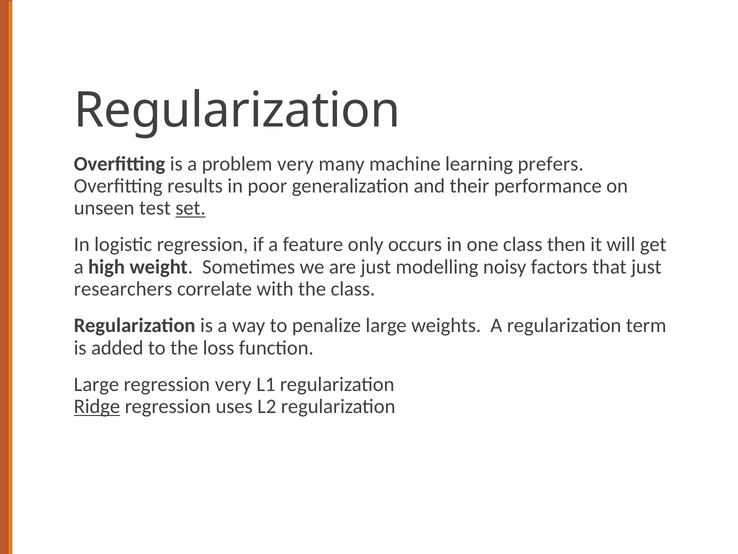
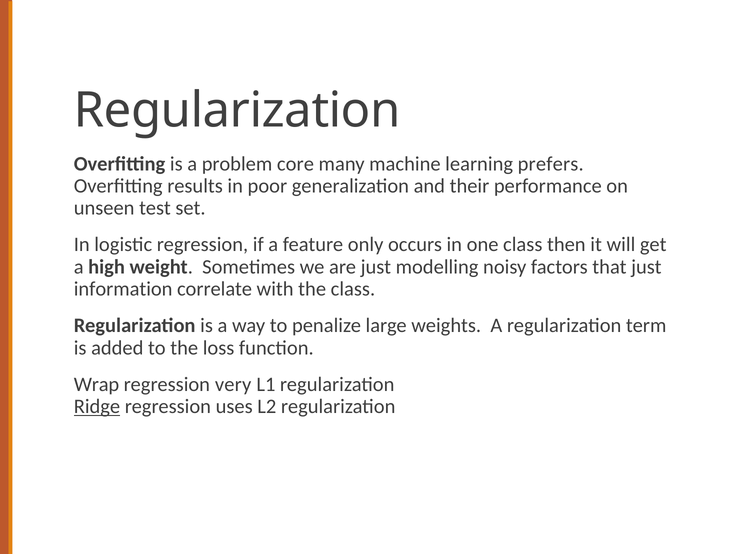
problem very: very -> core (295, 164)
set underline: present -> none (190, 208)
researchers: researchers -> information (123, 289)
Large: Large -> Wrap (97, 384)
